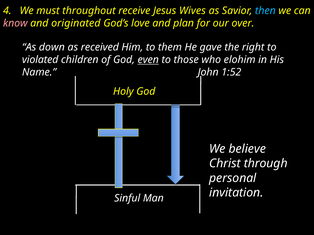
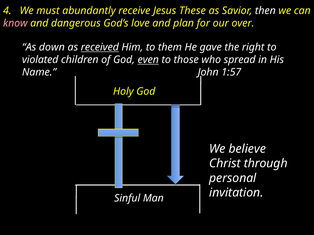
throughout: throughout -> abundantly (89, 11)
Wives: Wives -> These (192, 11)
then colour: light blue -> white (265, 11)
originated: originated -> dangerous (76, 23)
received underline: none -> present (100, 47)
elohim: elohim -> spread (240, 60)
1:52: 1:52 -> 1:57 (231, 72)
